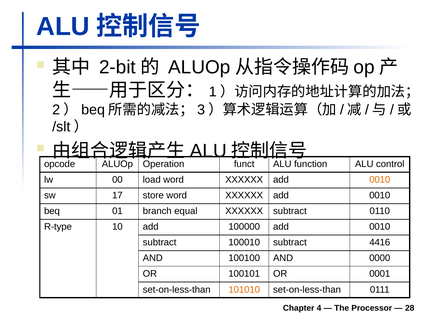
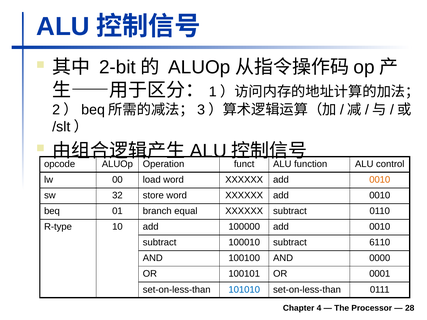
17: 17 -> 32 (117, 196)
4416: 4416 -> 6110 (380, 243)
101010 colour: orange -> blue (244, 290)
